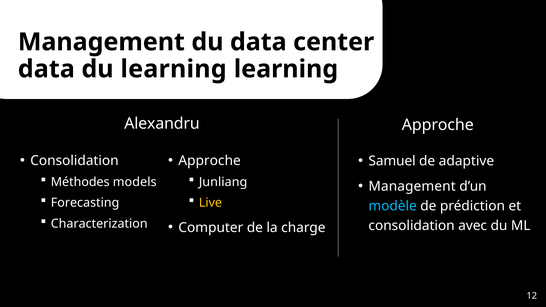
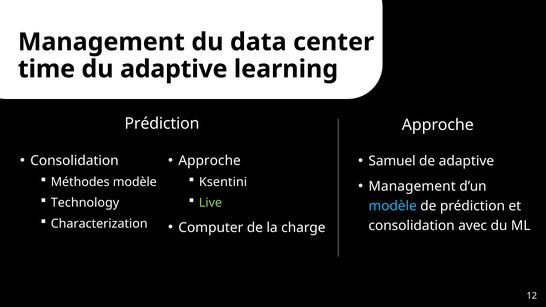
data: data -> time (46, 69)
du learning: learning -> adaptive (174, 69)
Alexandru: Alexandru -> Prédiction (162, 124)
Méthodes models: models -> modèle (135, 182)
Junliang: Junliang -> Ksentini (223, 182)
Forecasting: Forecasting -> Technology (85, 203)
Live colour: yellow -> light green (210, 203)
